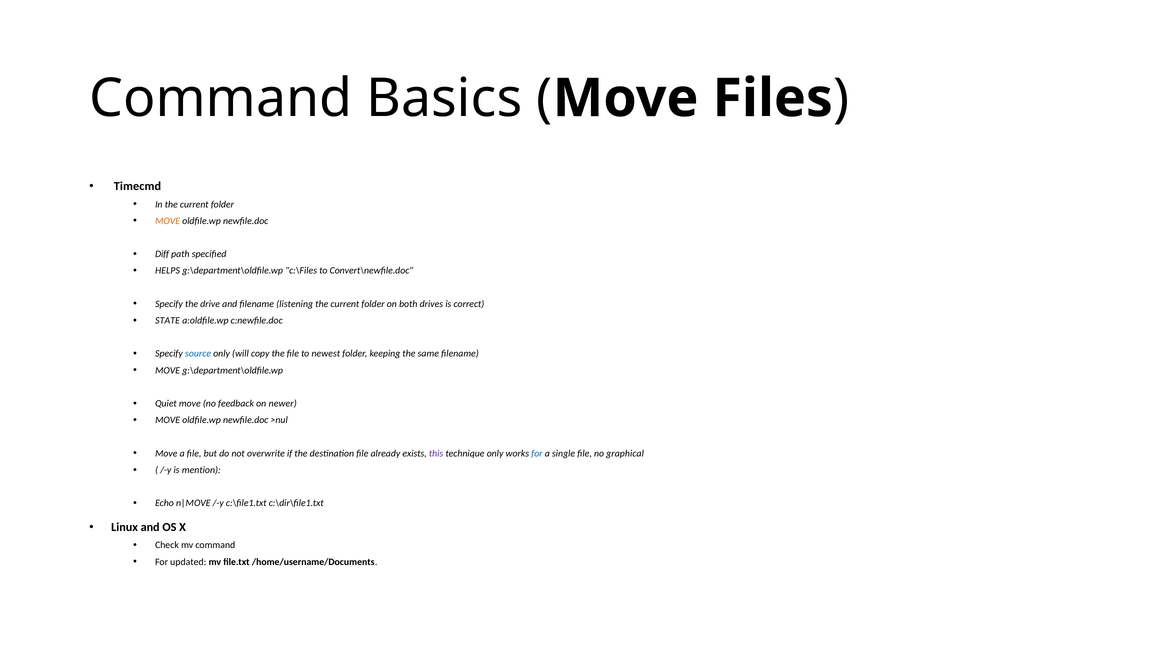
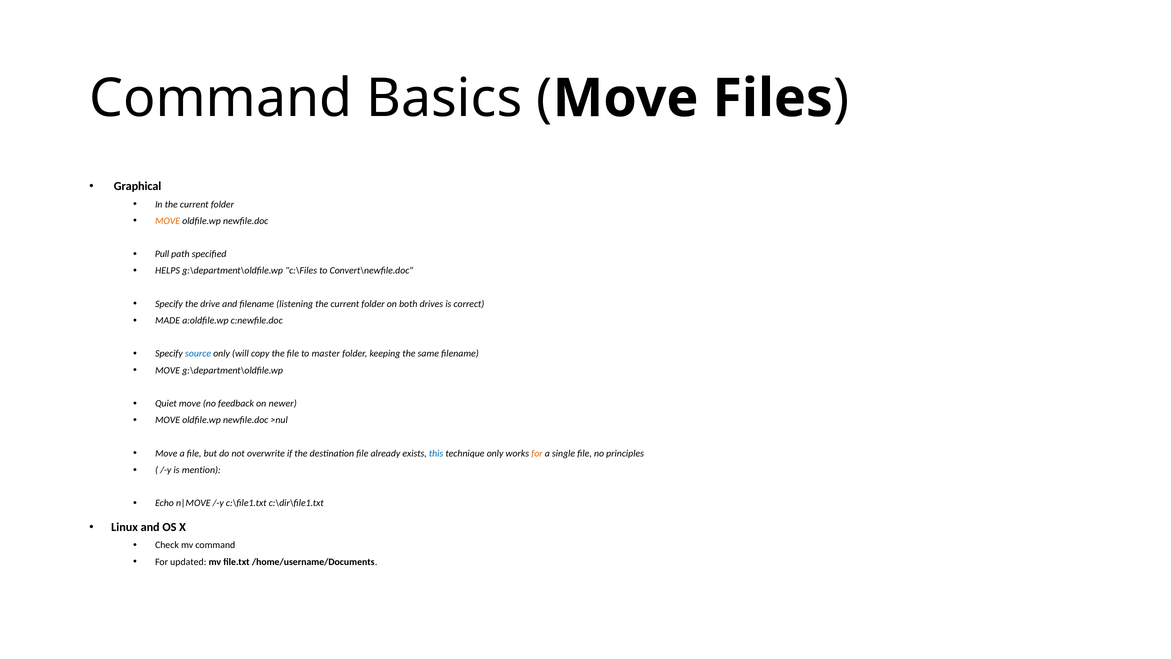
Timecmd: Timecmd -> Graphical (138, 186)
Diff: Diff -> Pull (162, 254)
STATE: STATE -> MADE (168, 320)
newest: newest -> master (326, 354)
this colour: purple -> blue (436, 453)
for colour: blue -> orange (537, 453)
graphical: graphical -> principles (625, 453)
